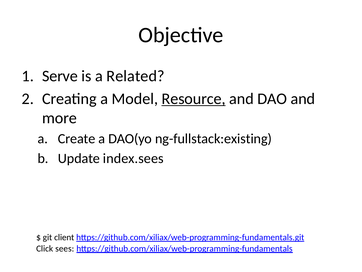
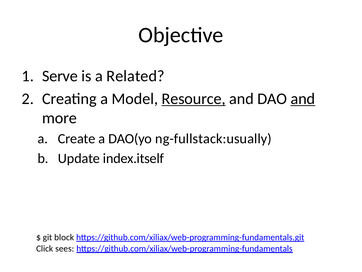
and underline: none -> present (303, 99)
ng-fullstack:existing: ng-fullstack:existing -> ng-fullstack:usually (213, 139)
index.sees: index.sees -> index.itself (133, 158)
client: client -> block (64, 237)
